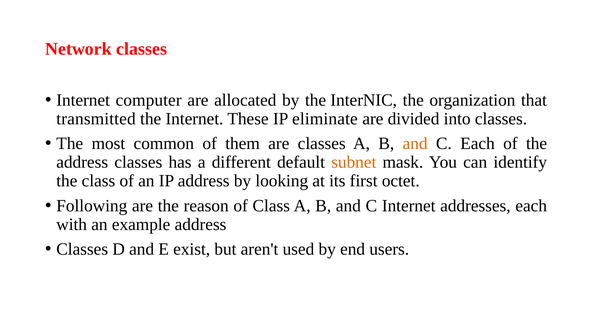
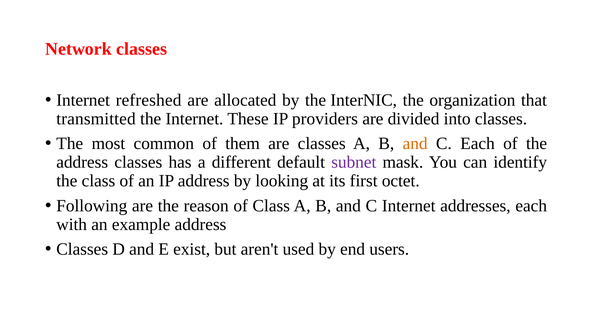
computer: computer -> refreshed (149, 100)
eliminate: eliminate -> providers (325, 119)
subnet colour: orange -> purple (354, 162)
